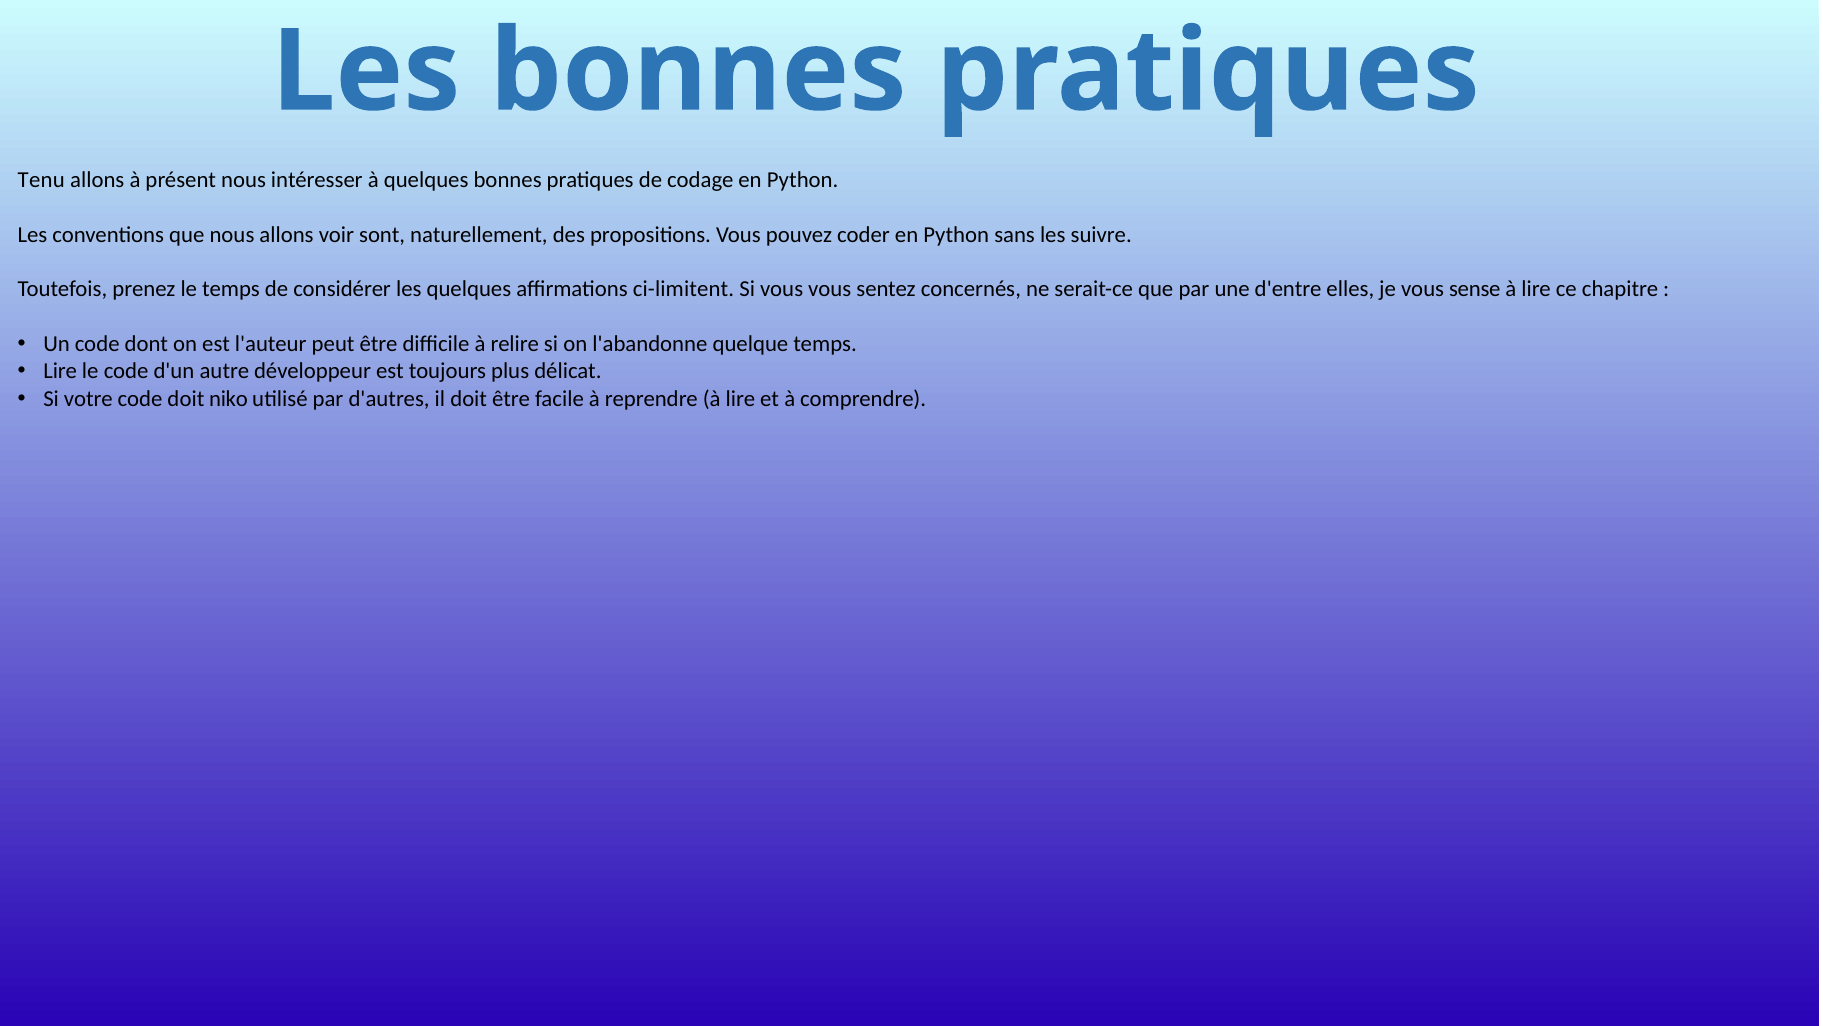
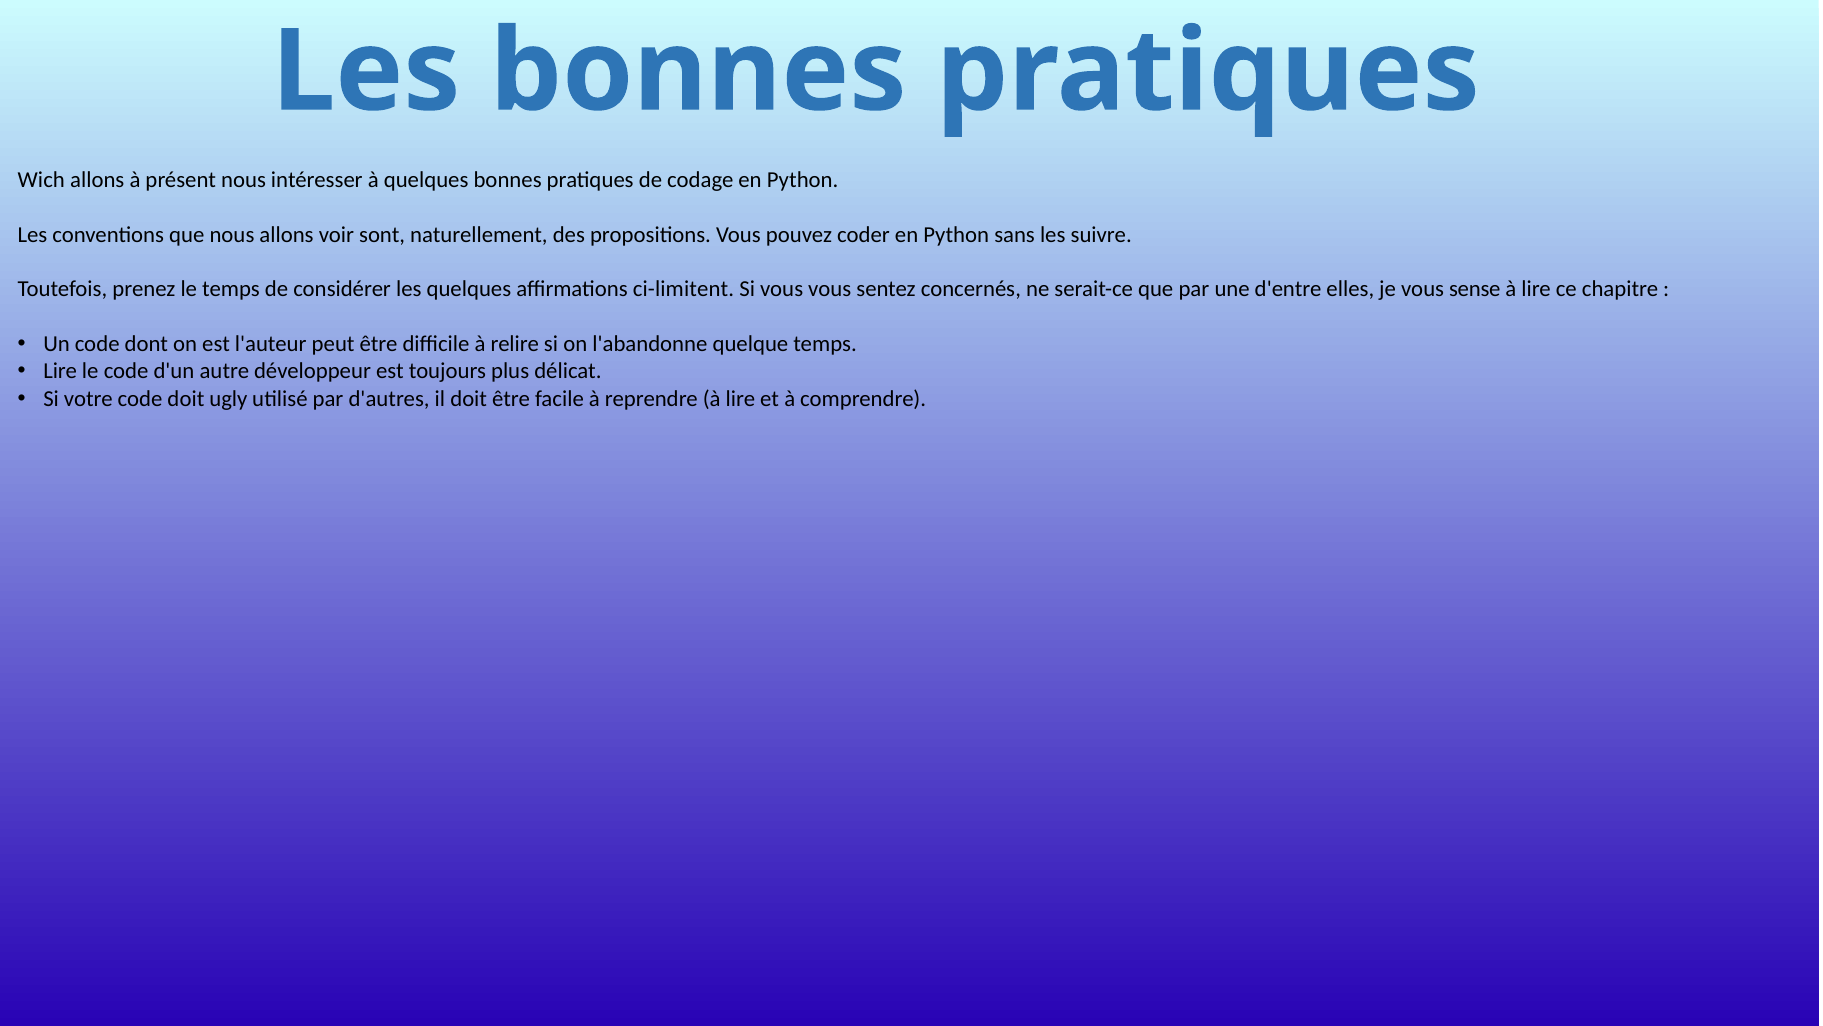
Tenu: Tenu -> Wich (41, 180)
niko: niko -> ugly (228, 399)
